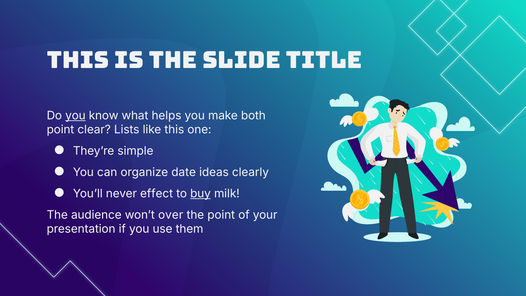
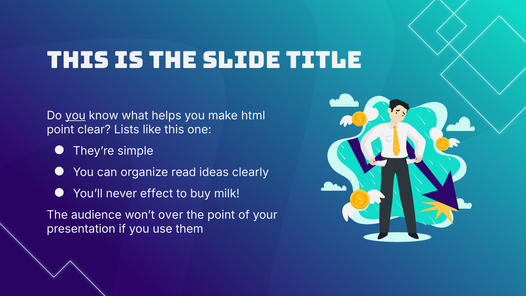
both: both -> html (253, 116)
date: date -> read (184, 172)
buy underline: present -> none (200, 194)
